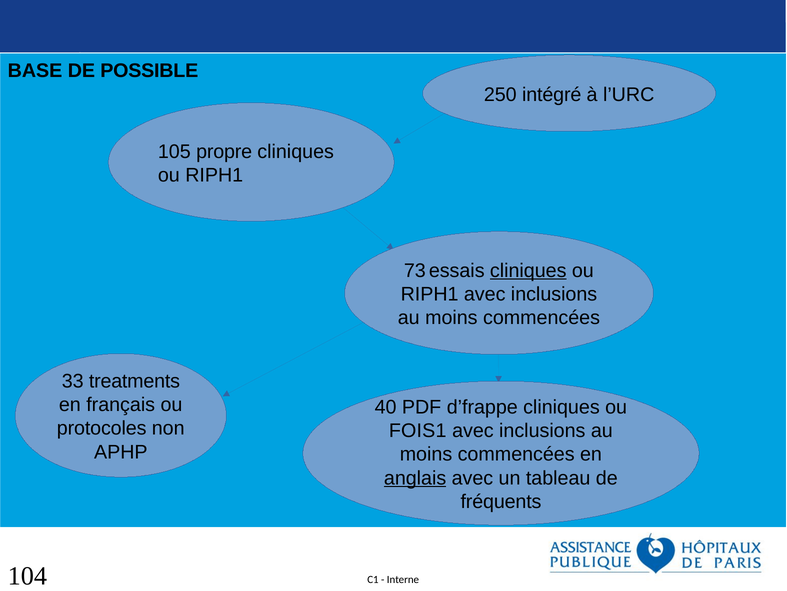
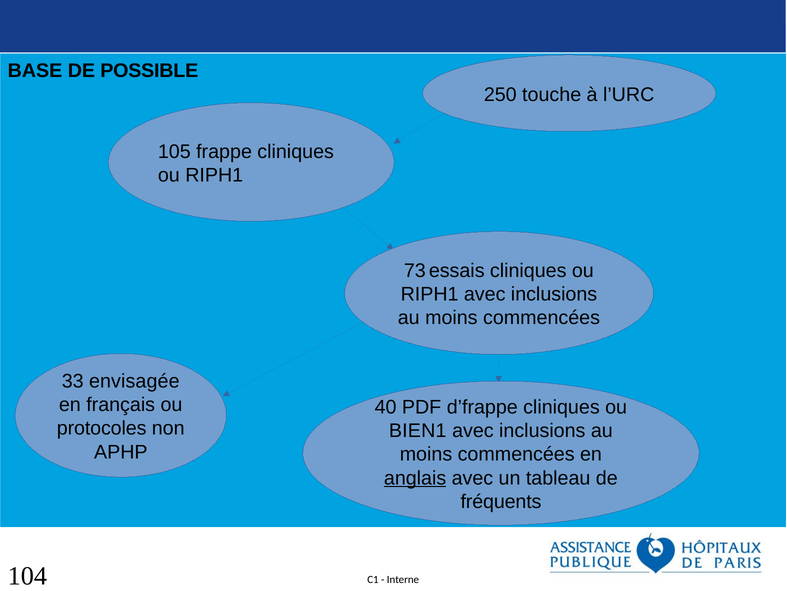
intégré: intégré -> touche (552, 94)
propre: propre -> frappe (224, 151)
cliniques underline: present -> none (528, 270)
treatments: treatments -> envisagée (134, 381)
FOIS1: FOIS1 -> BIEN1 (418, 430)
